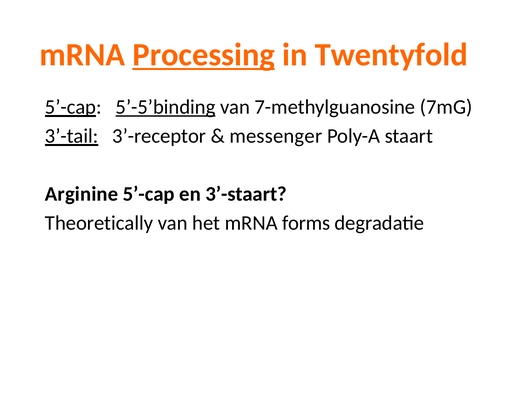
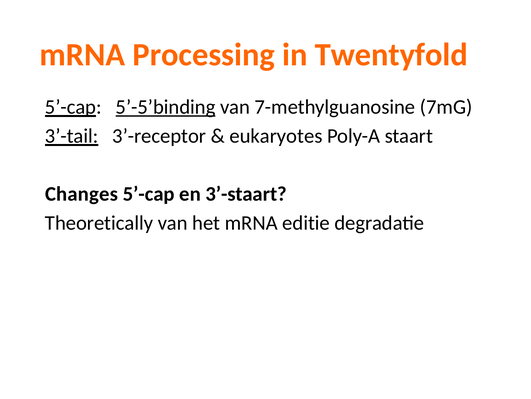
Processing underline: present -> none (204, 55)
messenger: messenger -> eukaryotes (276, 136)
Arginine: Arginine -> Changes (82, 194)
forms: forms -> editie (306, 223)
